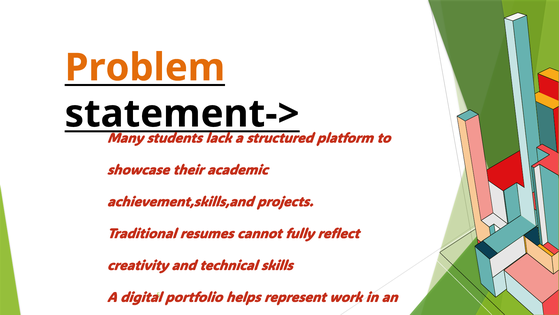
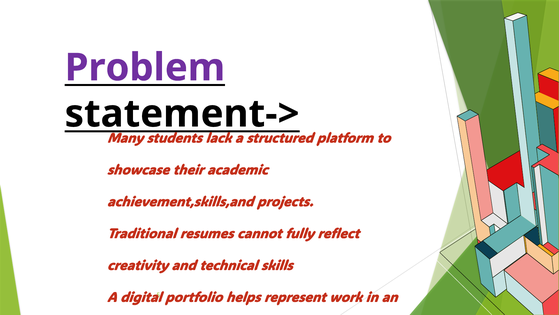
Problem colour: orange -> purple (145, 68)
